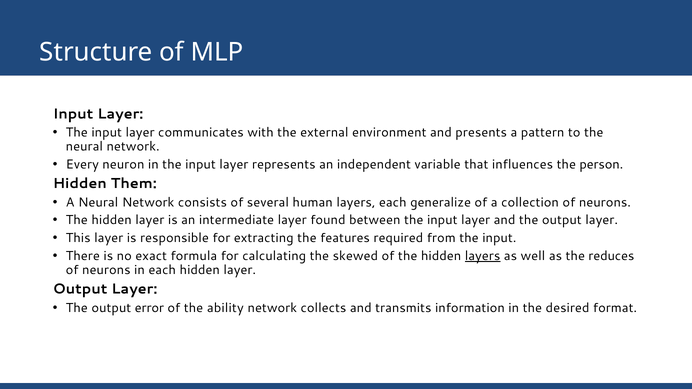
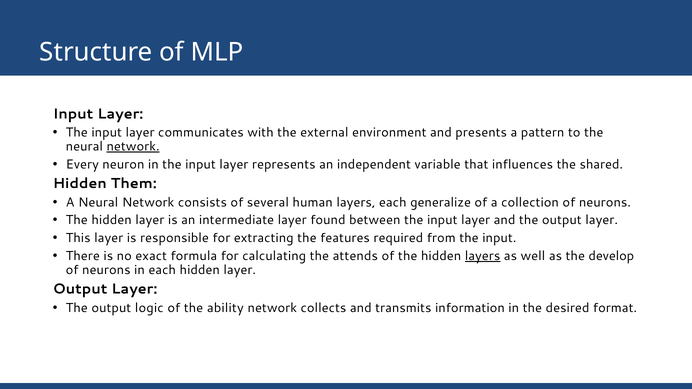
network underline: none -> present (133, 147)
person: person -> shared (601, 165)
skewed: skewed -> attends (355, 256)
reduces: reduces -> develop (611, 256)
error: error -> logic (149, 308)
